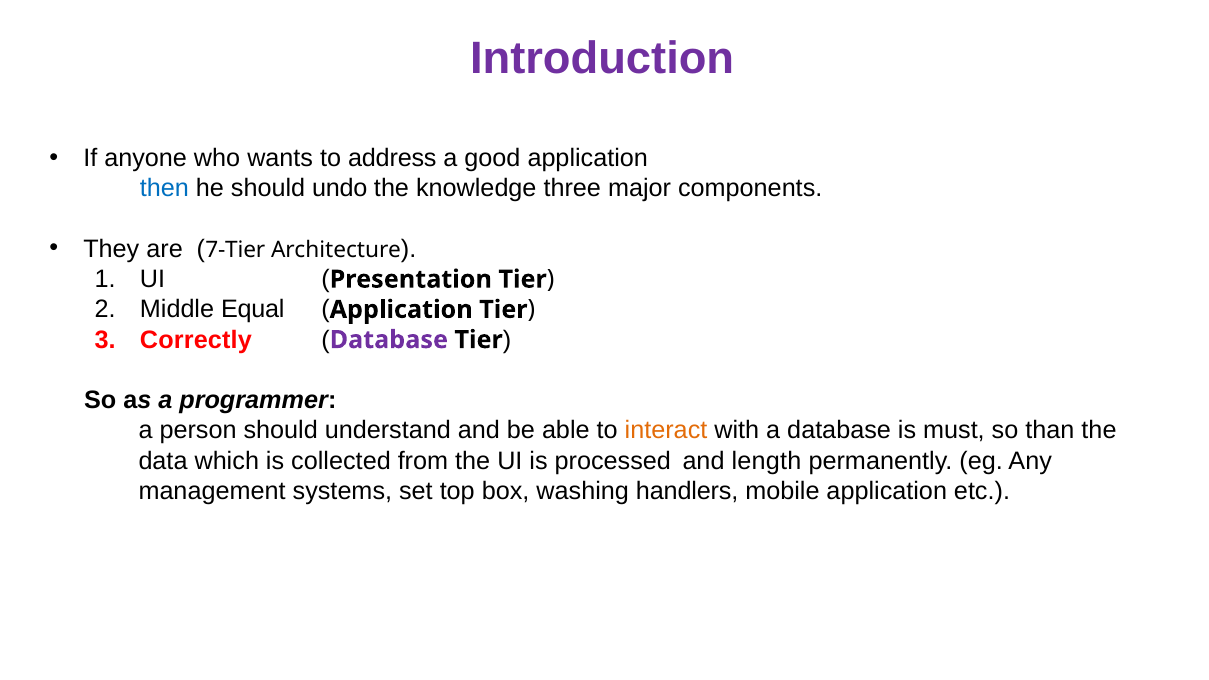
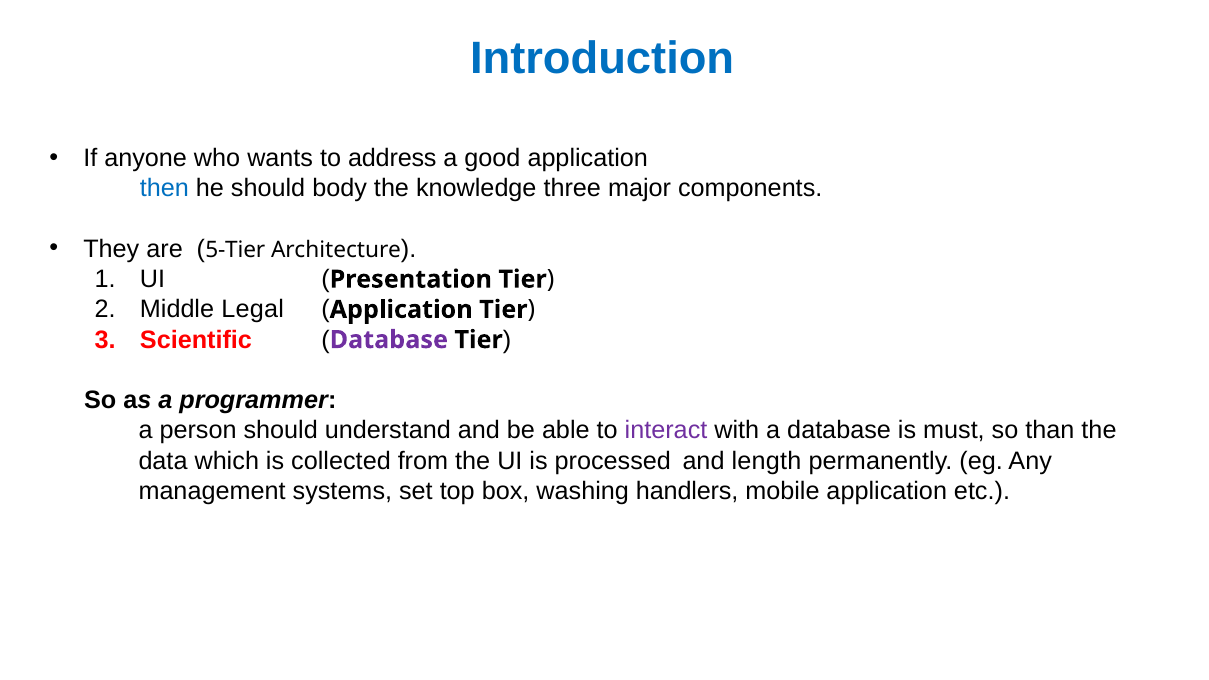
Introduction colour: purple -> blue (602, 59)
undo: undo -> body (340, 189)
7-Tier: 7-Tier -> 5-Tier (235, 250)
Equal: Equal -> Legal (253, 310)
Correctly: Correctly -> Scientific (196, 340)
interact colour: orange -> purple (666, 431)
